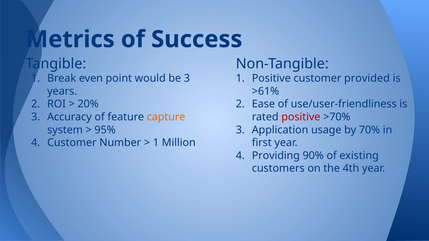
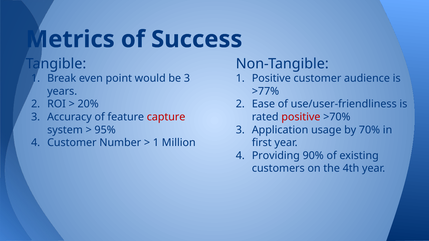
provided: provided -> audience (367, 79)
>61%: >61% -> >77% (265, 91)
capture colour: orange -> red (166, 117)
